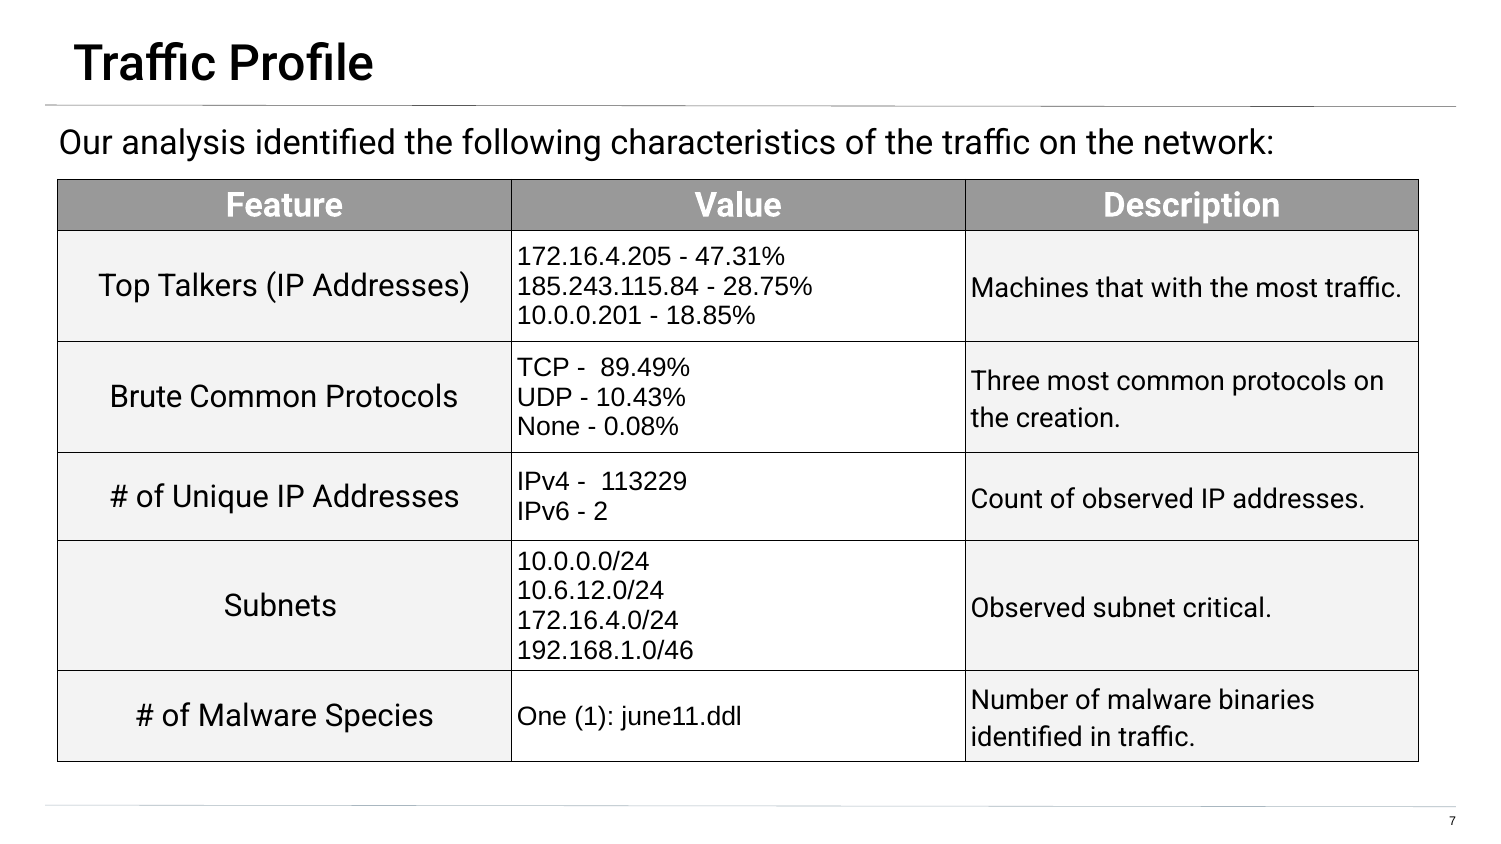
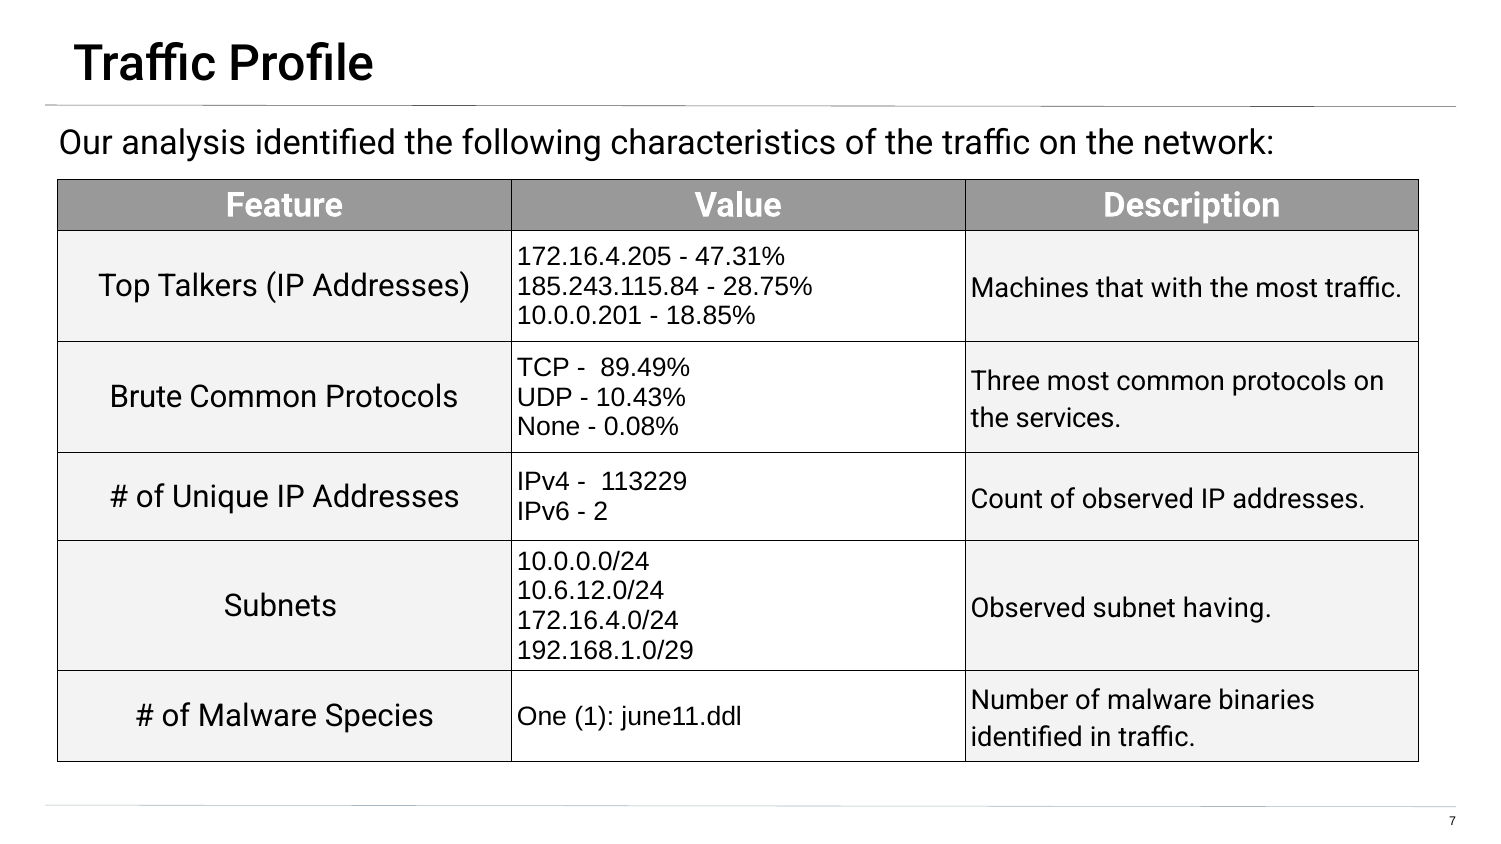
creation: creation -> services (1069, 418)
critical: critical -> having (1227, 609)
192.168.1.0/46: 192.168.1.0/46 -> 192.168.1.0/29 (605, 651)
